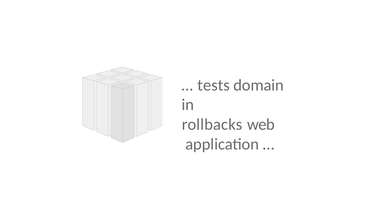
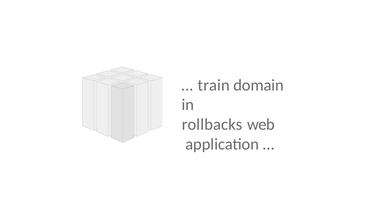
tests: tests -> train (214, 85)
